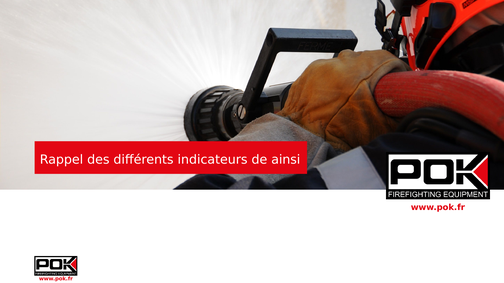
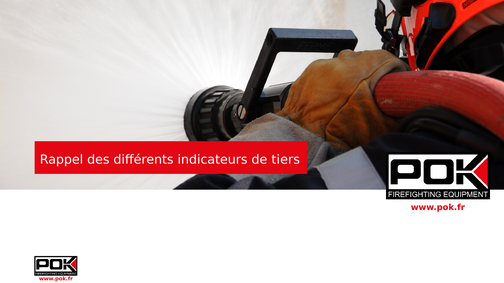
ainsi: ainsi -> tiers (286, 160)
